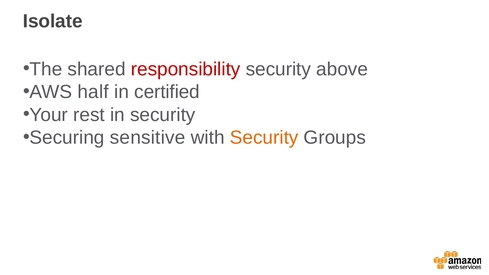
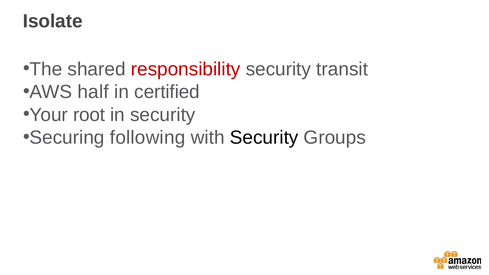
above: above -> transit (342, 69)
rest: rest -> root (89, 115)
sensitive: sensitive -> following (148, 138)
Security colour: orange -> black (264, 138)
